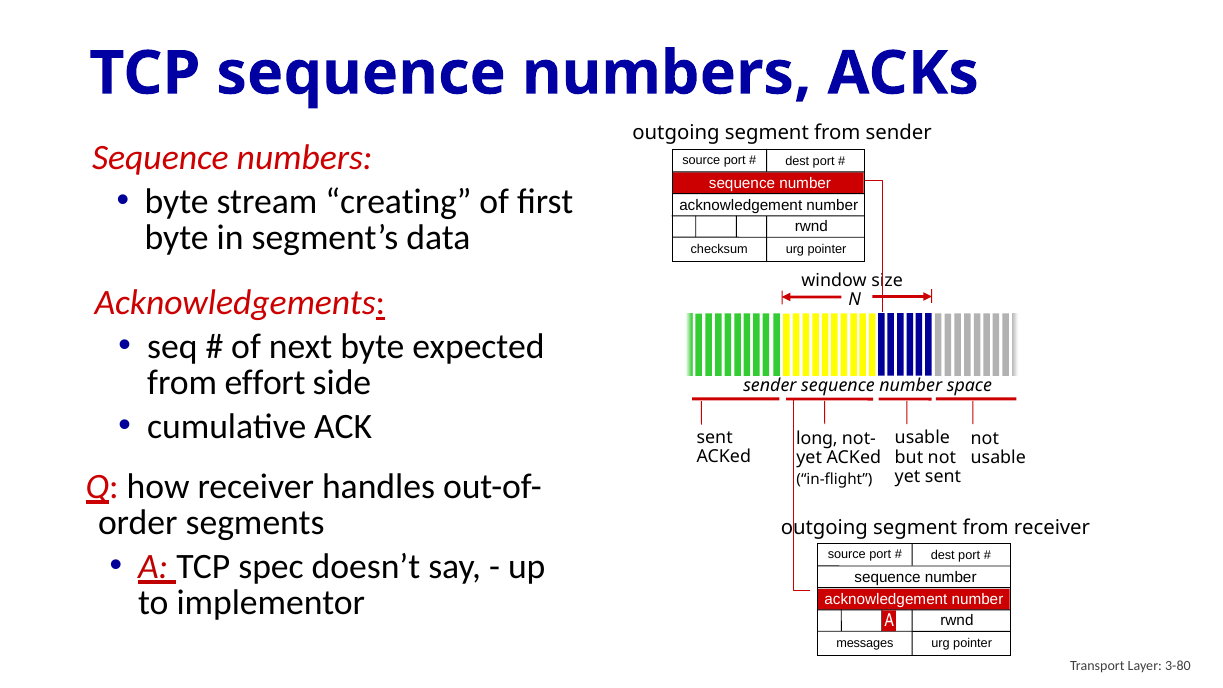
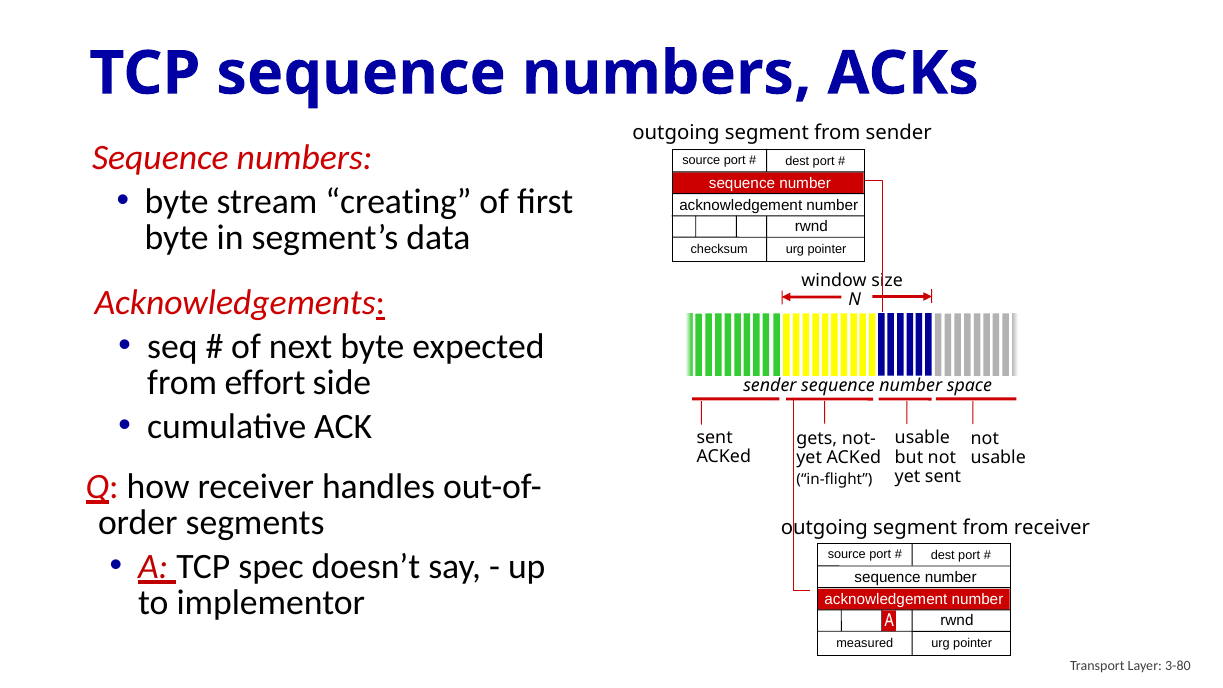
long: long -> gets (817, 438)
messages: messages -> measured (865, 644)
